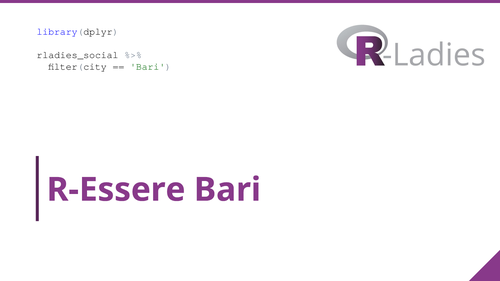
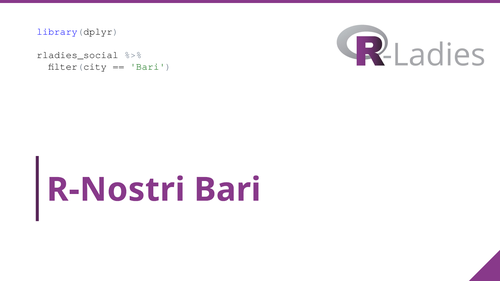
R-Essere: R-Essere -> R-Nostri (116, 190)
